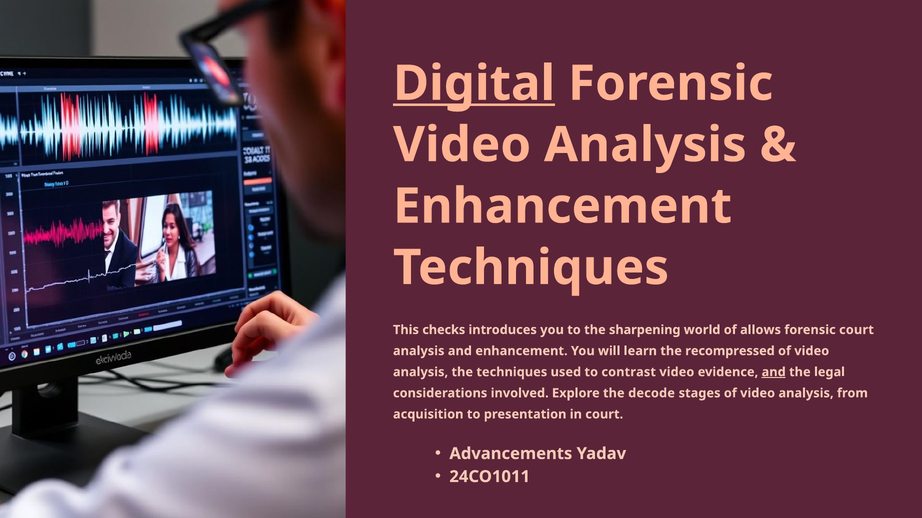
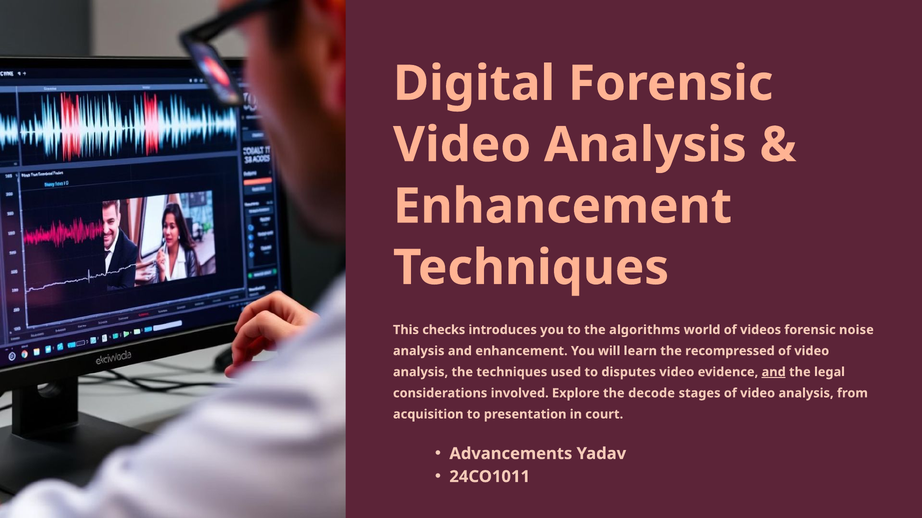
Digital underline: present -> none (474, 84)
sharpening: sharpening -> algorithms (645, 330)
allows: allows -> videos (761, 330)
forensic court: court -> noise (856, 330)
contrast: contrast -> disputes (629, 372)
